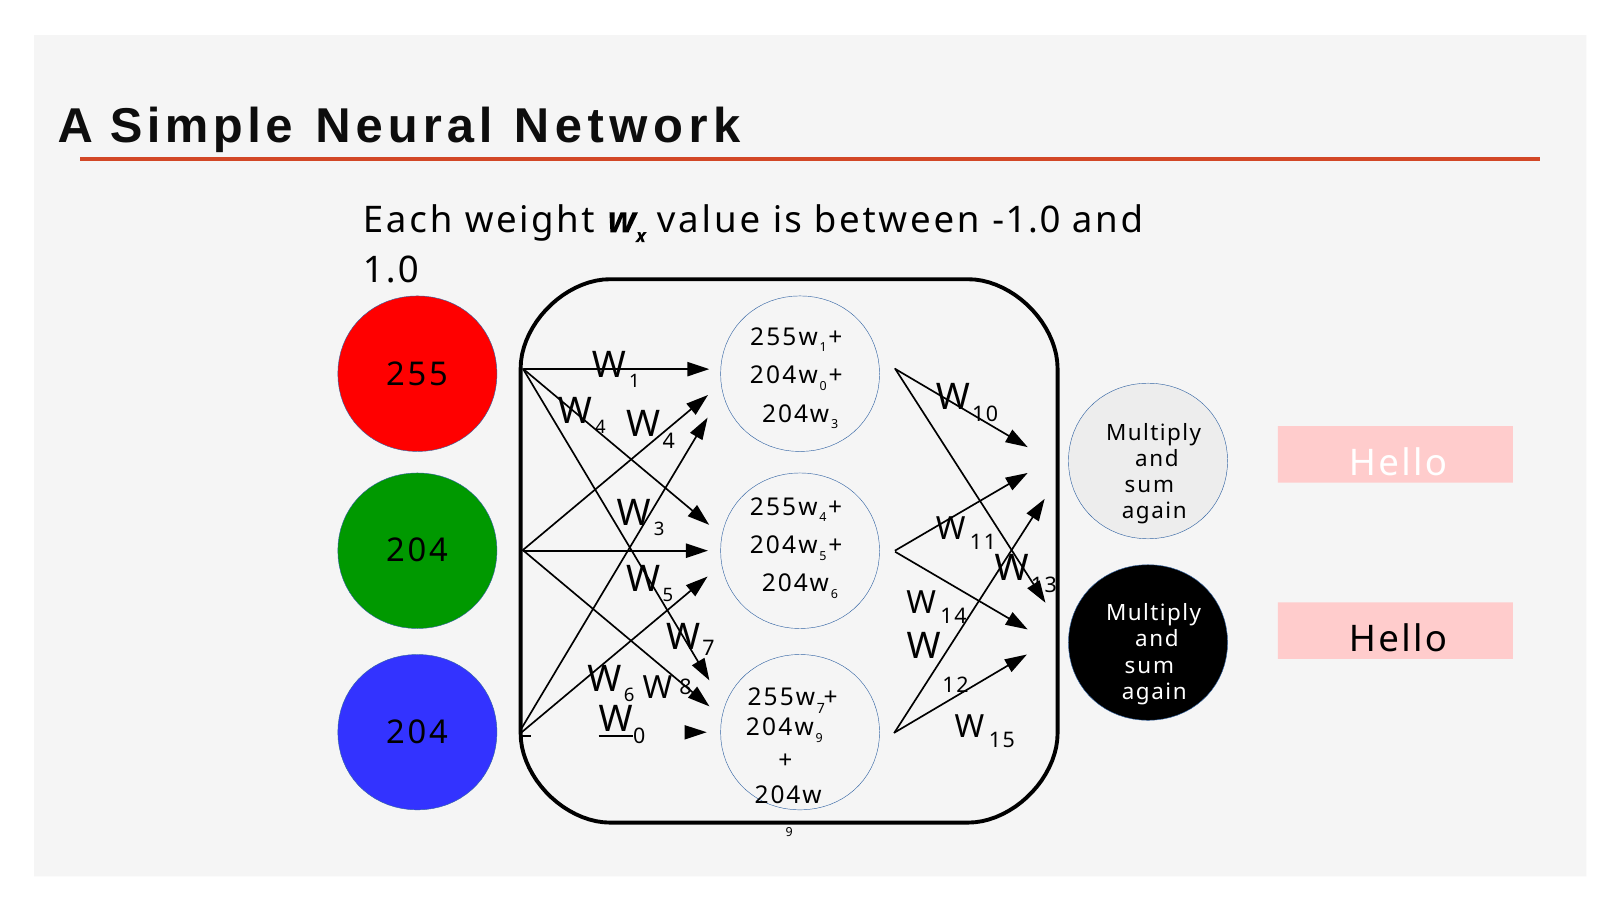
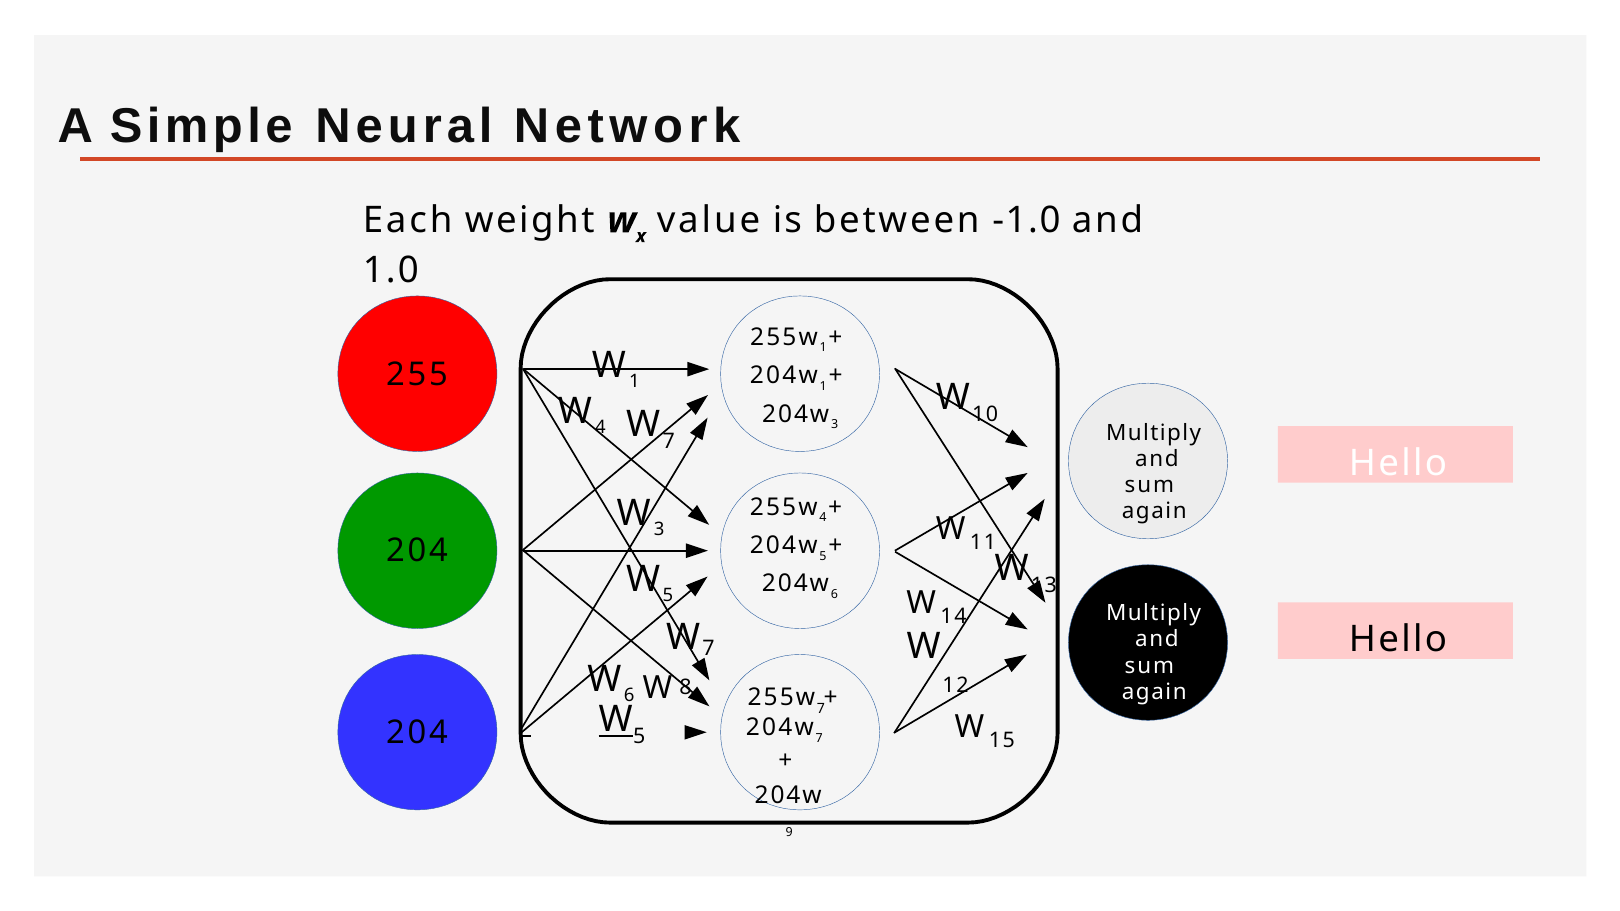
0: 0 -> 1 (823, 386)
4: 4 -> 7 (669, 442)
0: 0 -> 5 (639, 737)
9: 9 -> 7 (819, 739)
